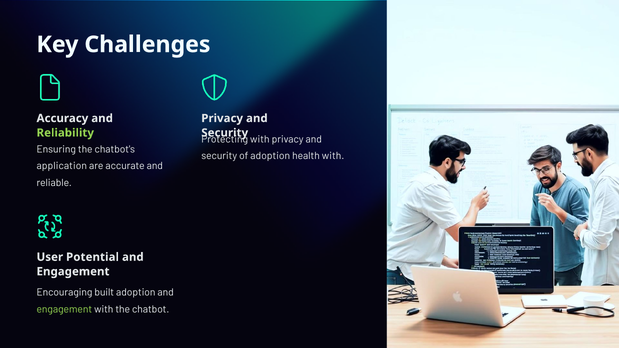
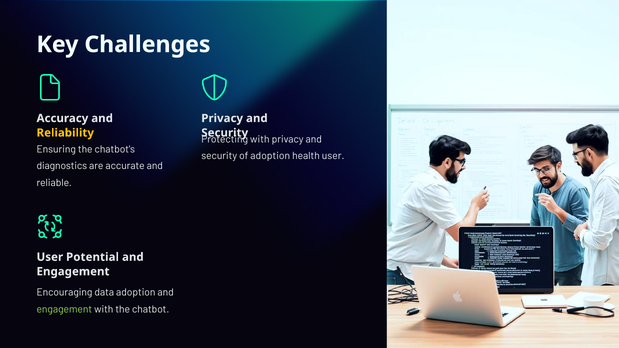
Reliability colour: light green -> yellow (65, 133)
health with: with -> user (333, 156)
application: application -> diagnostics (62, 166)
built: built -> data (104, 293)
